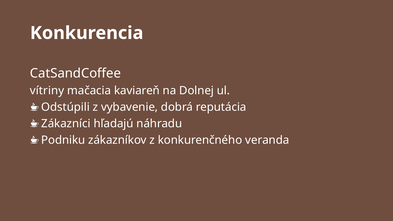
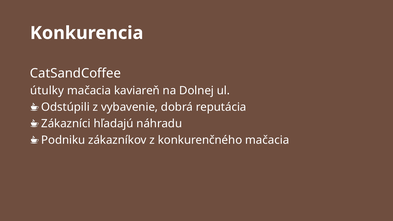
vítriny: vítriny -> útulky (47, 91)
konkurenčného veranda: veranda -> mačacia (267, 140)
